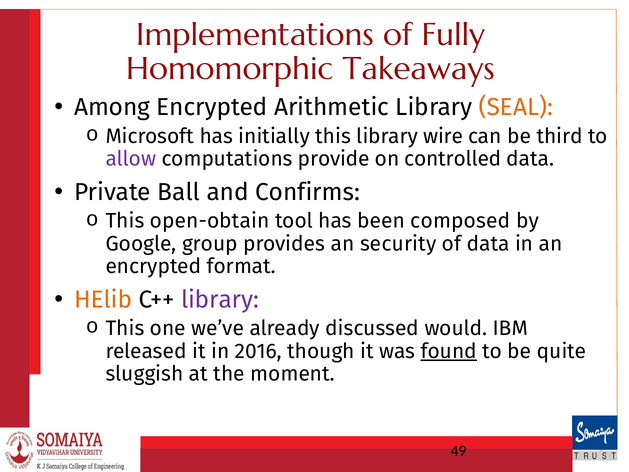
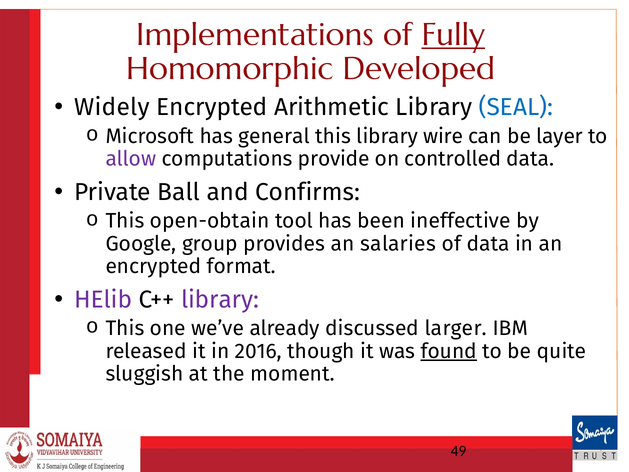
Fully underline: none -> present (453, 35)
Takeaways: Takeaways -> Developed (419, 69)
Among: Among -> Widely (112, 107)
SEAL colour: orange -> blue (516, 107)
initially: initially -> general (274, 136)
third: third -> layer (560, 136)
composed: composed -> ineffective (461, 221)
security: security -> salaries (398, 244)
HElib colour: orange -> purple (103, 299)
would: would -> larger (456, 328)
